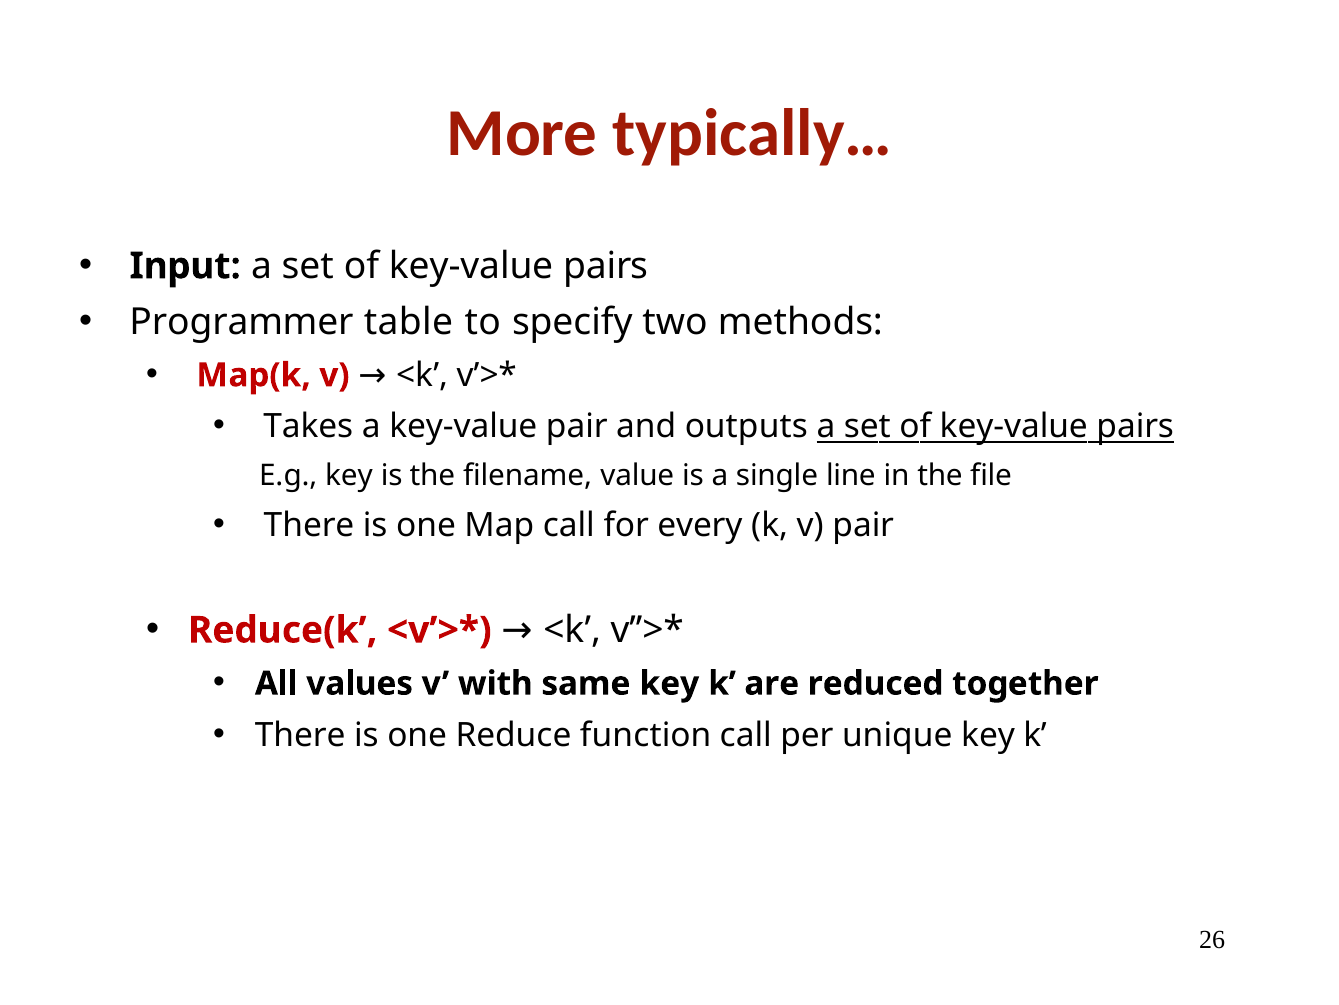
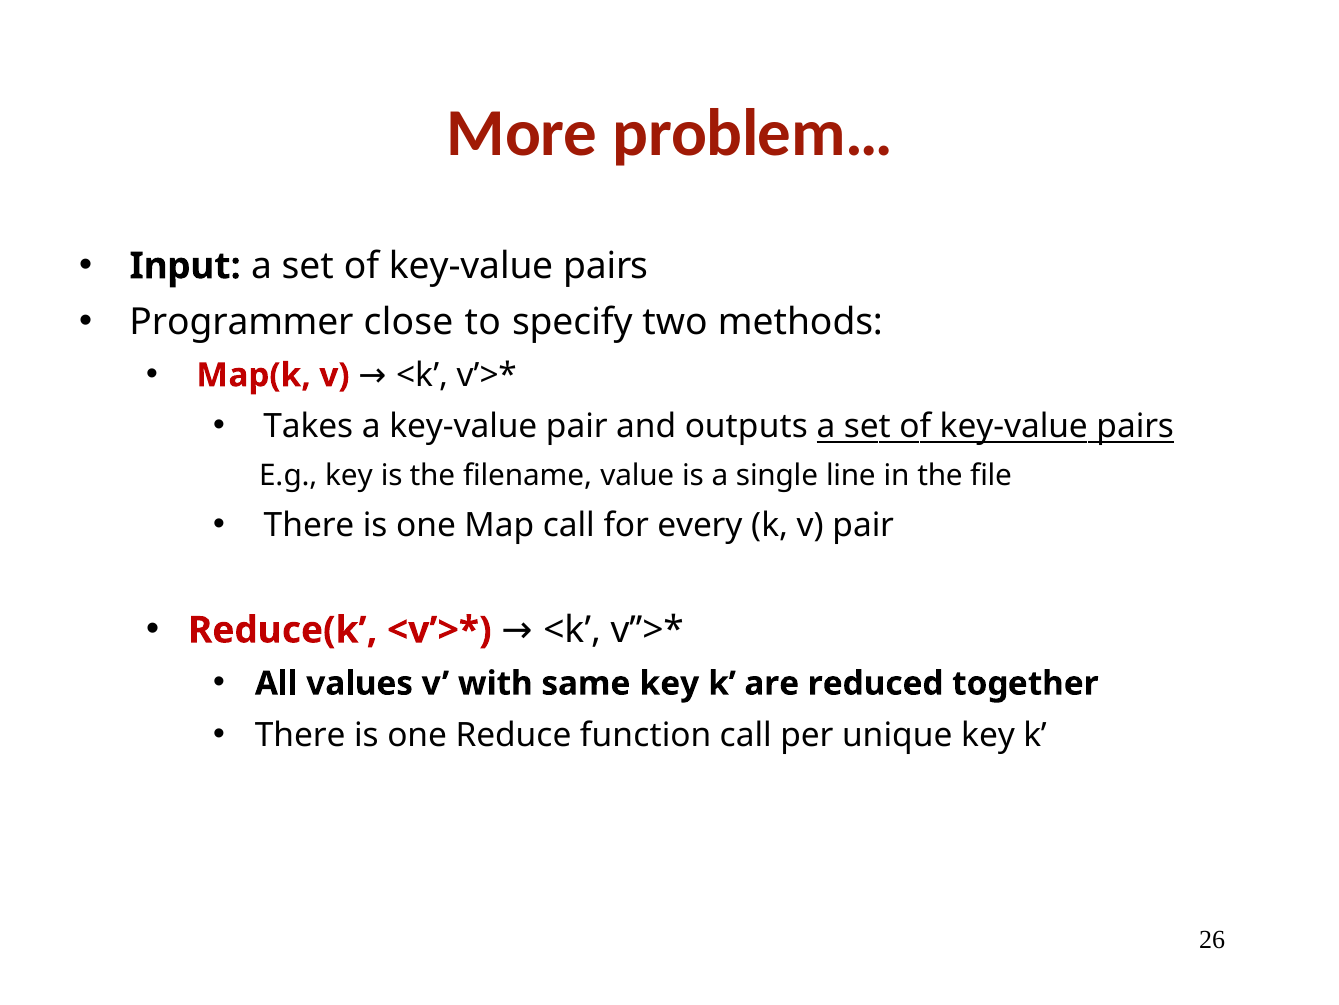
typically…: typically… -> problem… (753, 133)
table: table -> close (409, 322)
